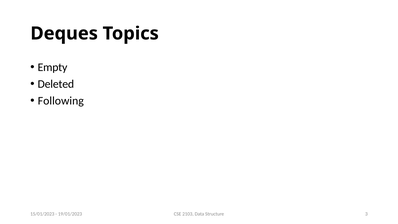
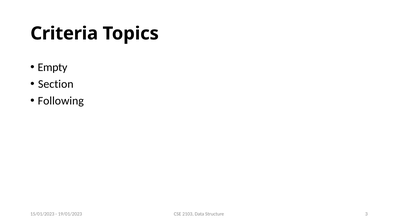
Deques: Deques -> Criteria (64, 33)
Deleted: Deleted -> Section (56, 84)
